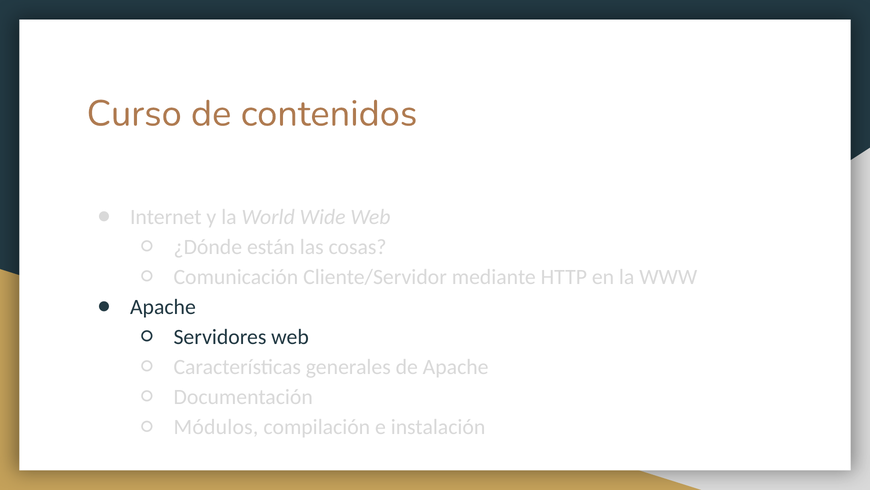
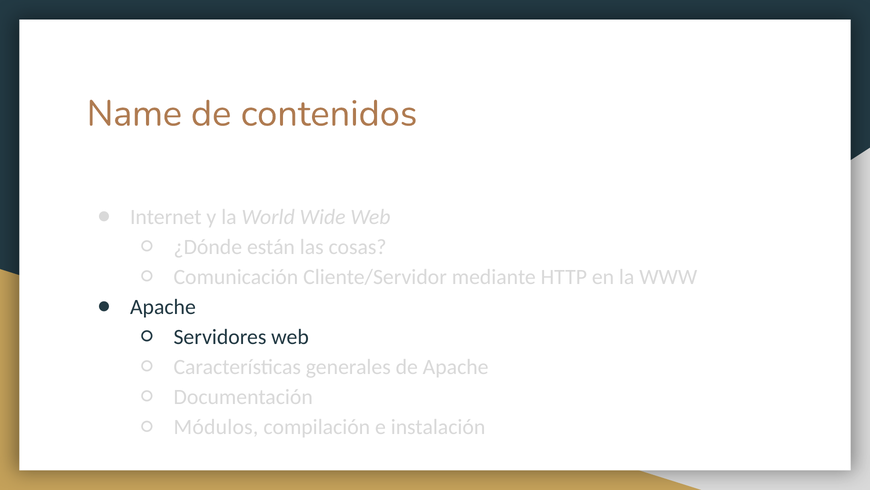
Curso: Curso -> Name (134, 113)
